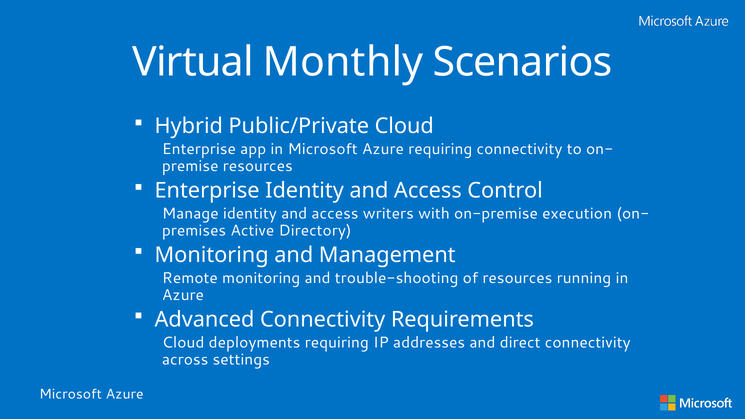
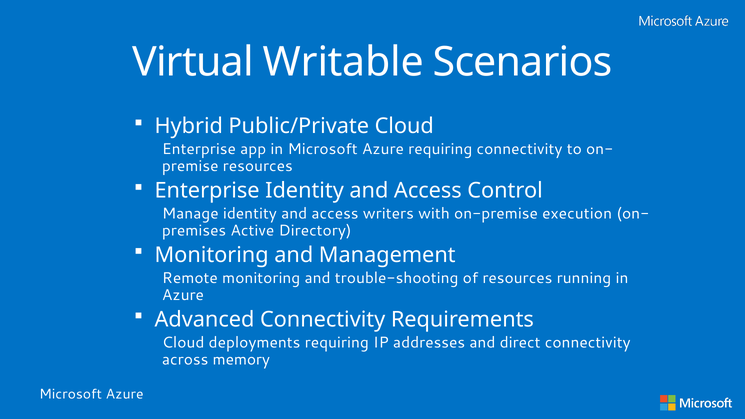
Monthly: Monthly -> Writable (343, 62)
settings: settings -> memory (241, 359)
